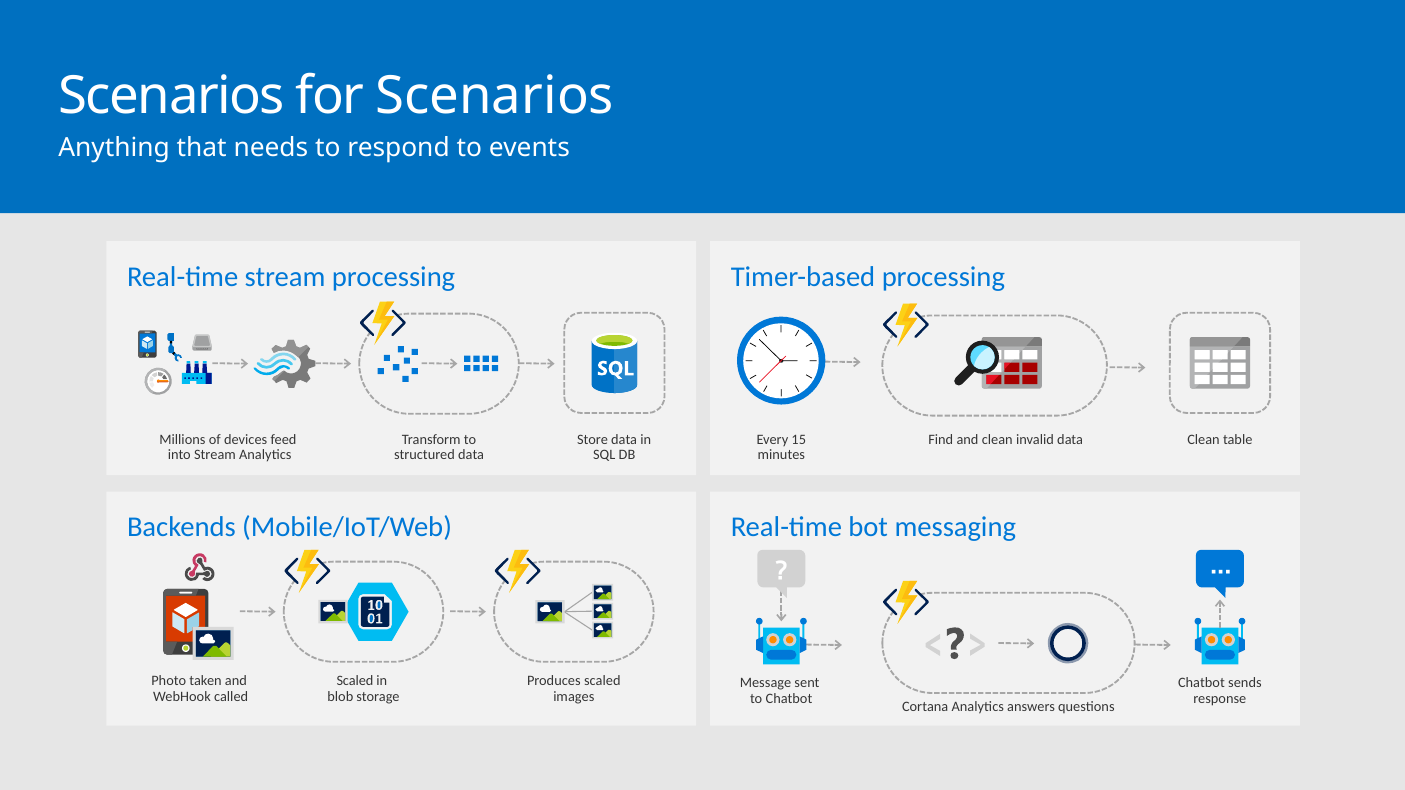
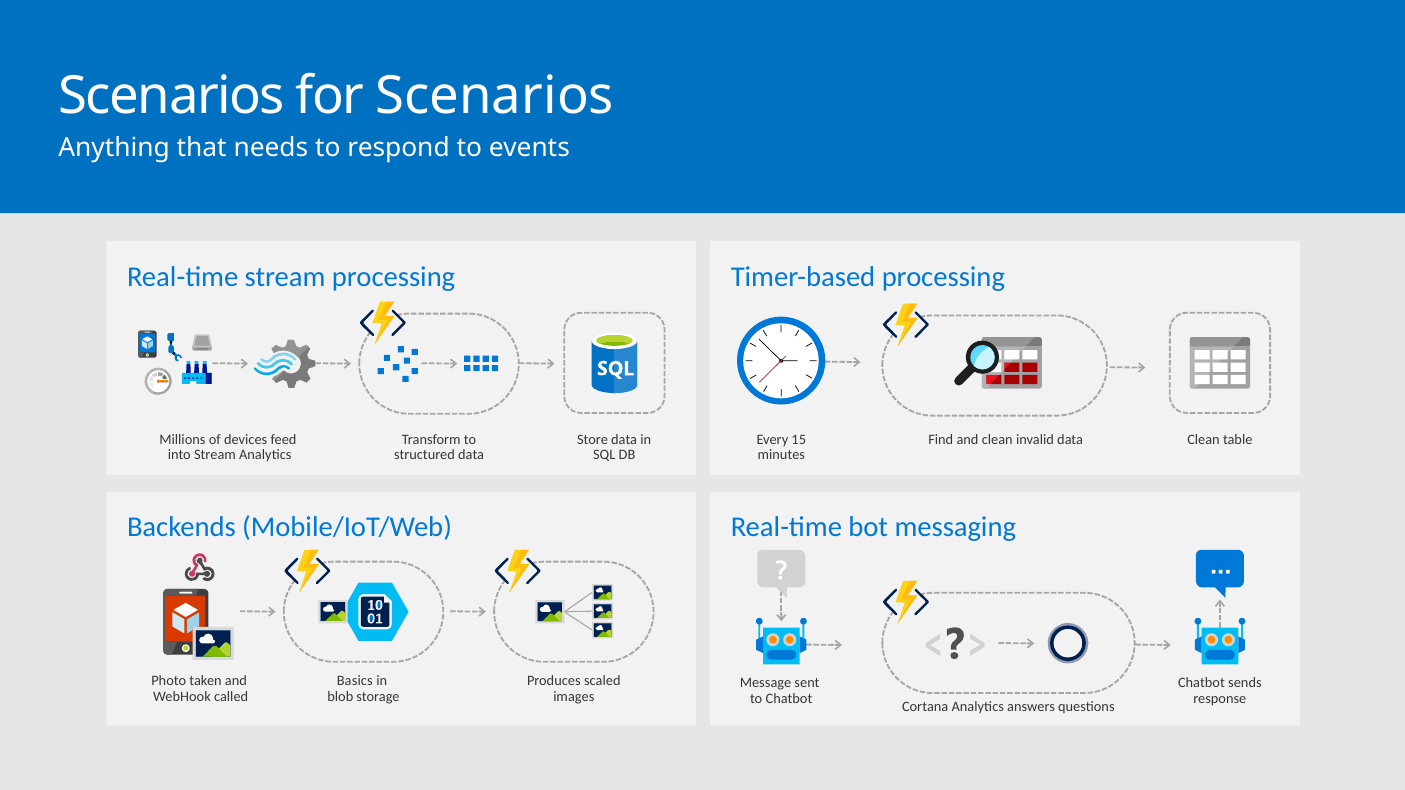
Scaled: Scaled -> Basics (355, 681)
